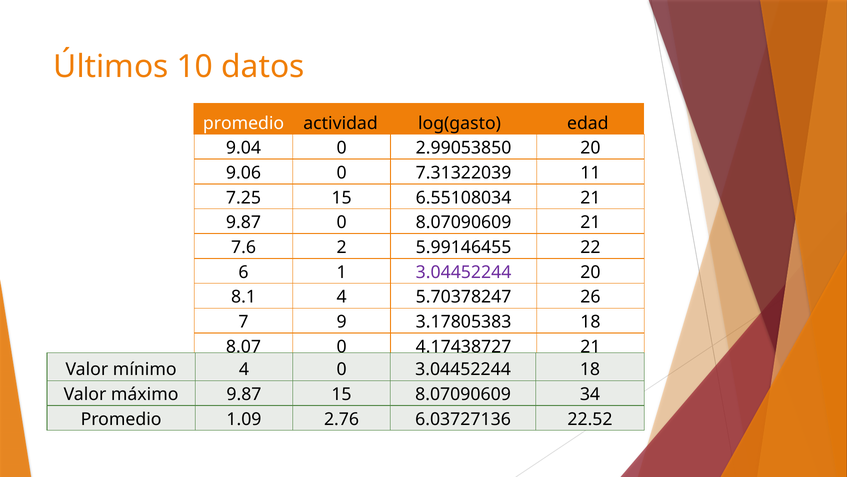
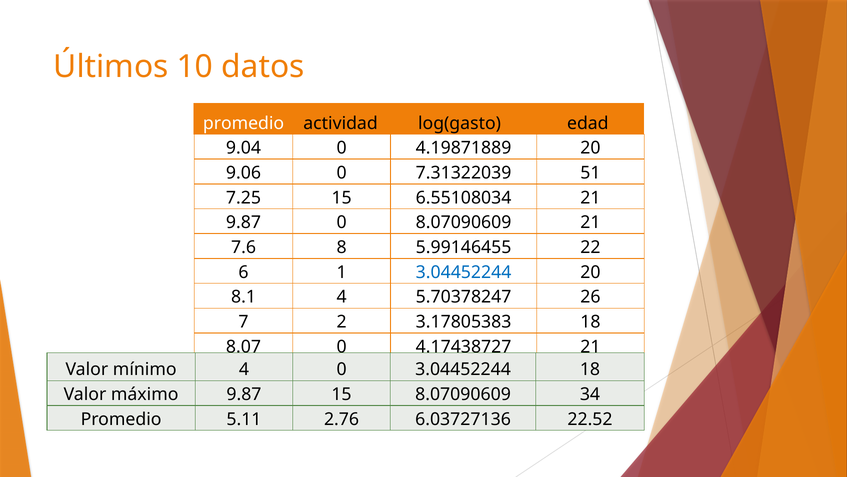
2.99053850: 2.99053850 -> 4.19871889 (464, 148)
11: 11 -> 51 (590, 173)
2: 2 -> 8 (342, 247)
3.04452244 colour: purple -> blue (464, 272)
9: 9 -> 2 (342, 322)
1.09: 1.09 -> 5.11 (244, 419)
